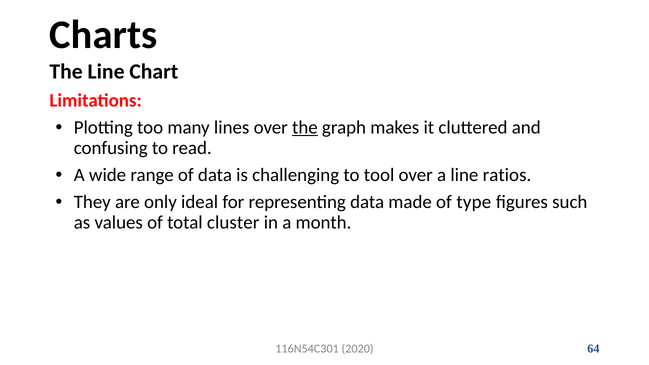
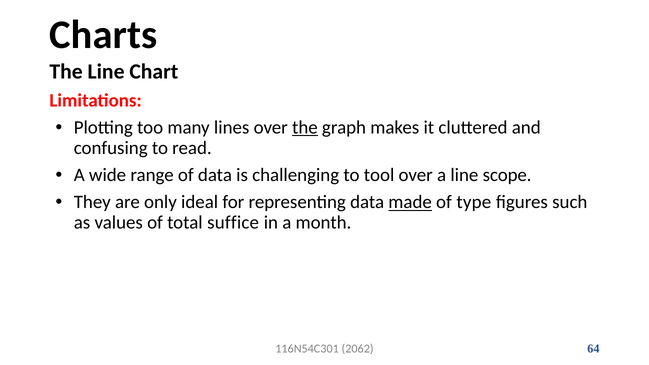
ratios: ratios -> scope (507, 175)
made underline: none -> present (410, 202)
cluster: cluster -> suffice (233, 223)
2020: 2020 -> 2062 (358, 349)
